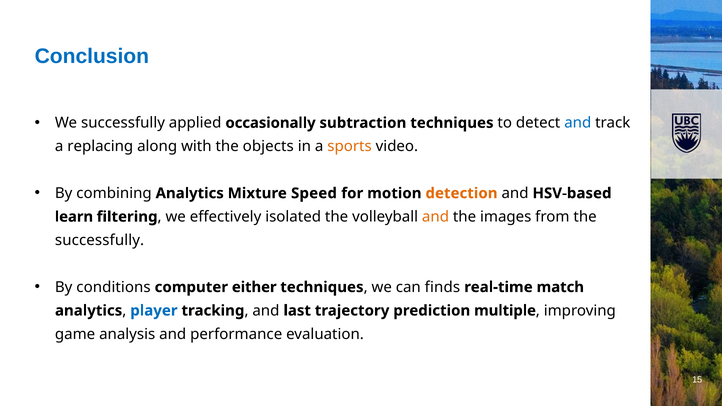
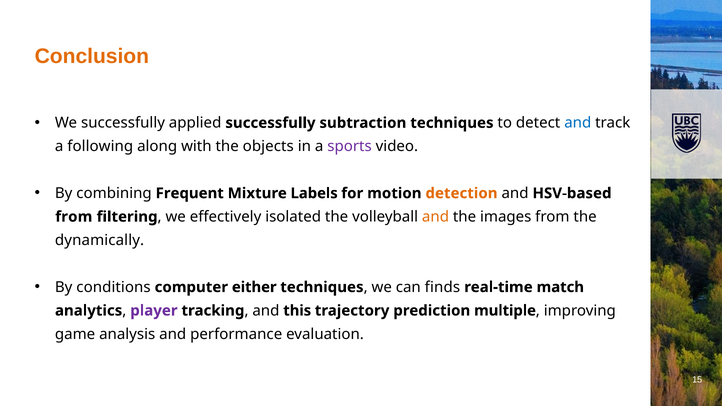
Conclusion colour: blue -> orange (92, 56)
applied occasionally: occasionally -> successfully (270, 123)
replacing: replacing -> following (100, 146)
sports colour: orange -> purple (350, 146)
combining Analytics: Analytics -> Frequent (190, 193)
Speed: Speed -> Labels (314, 193)
learn: learn -> from (74, 217)
successfully: successfully -> dynamically (100, 240)
player colour: blue -> purple (154, 311)
last: last -> this (297, 311)
